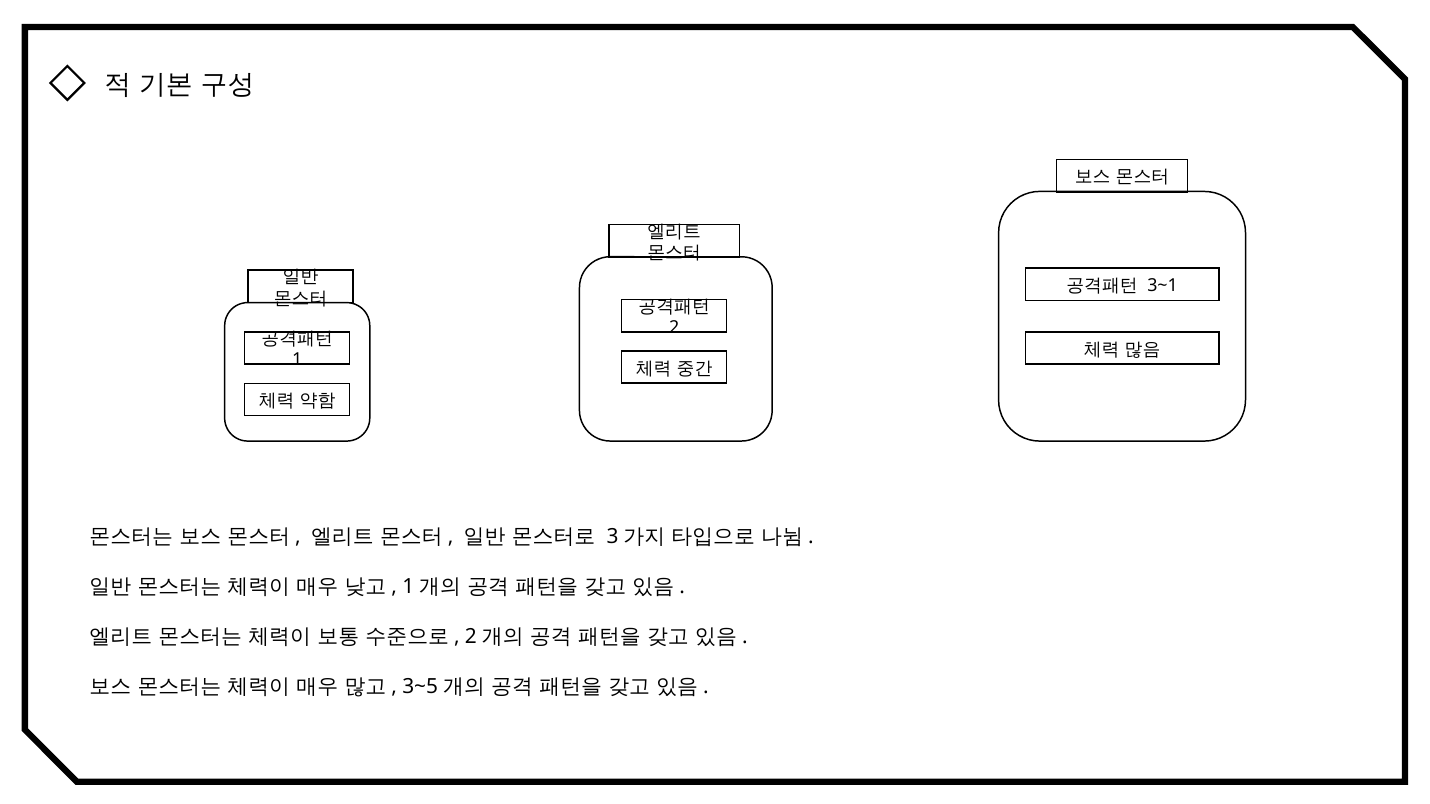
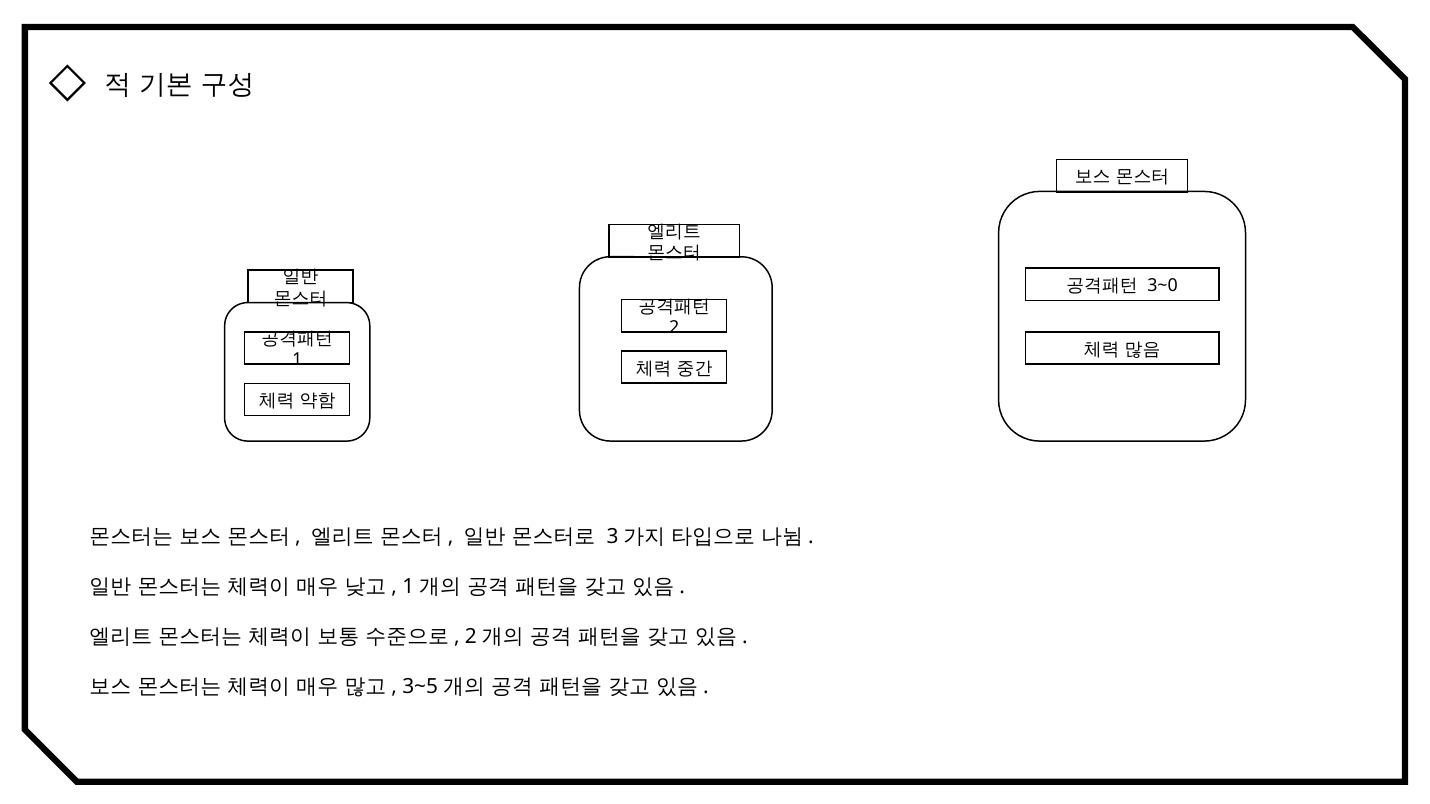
3~1: 3~1 -> 3~0 (1163, 285)
